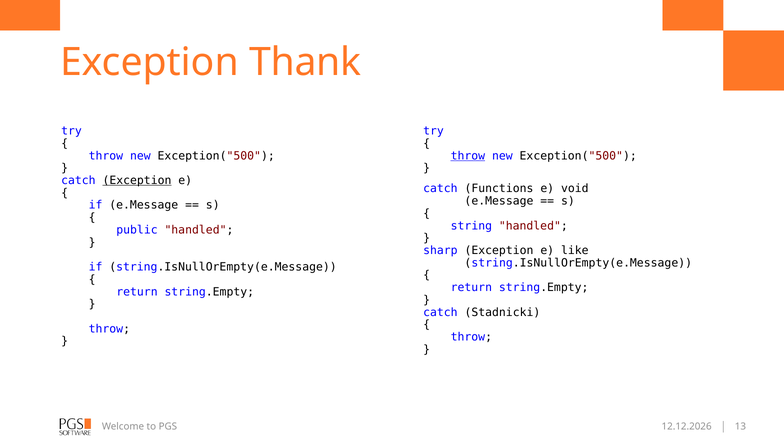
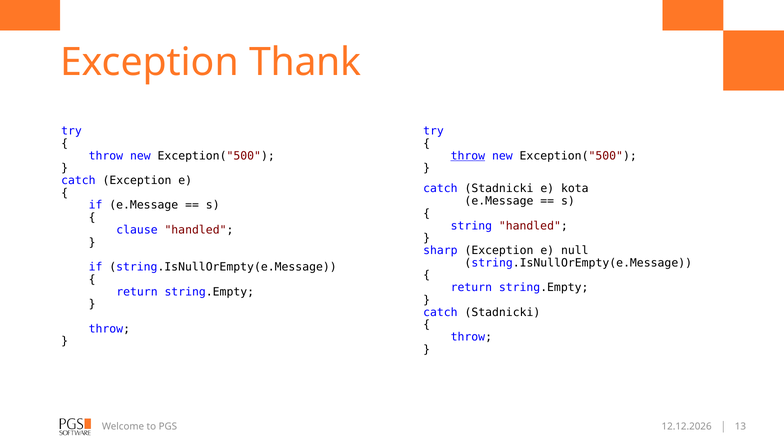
Exception underline: present -> none (137, 180)
Functions: Functions -> Stadnicki (499, 189)
void: void -> kota (575, 189)
public: public -> clause (137, 230)
like: like -> null (575, 250)
